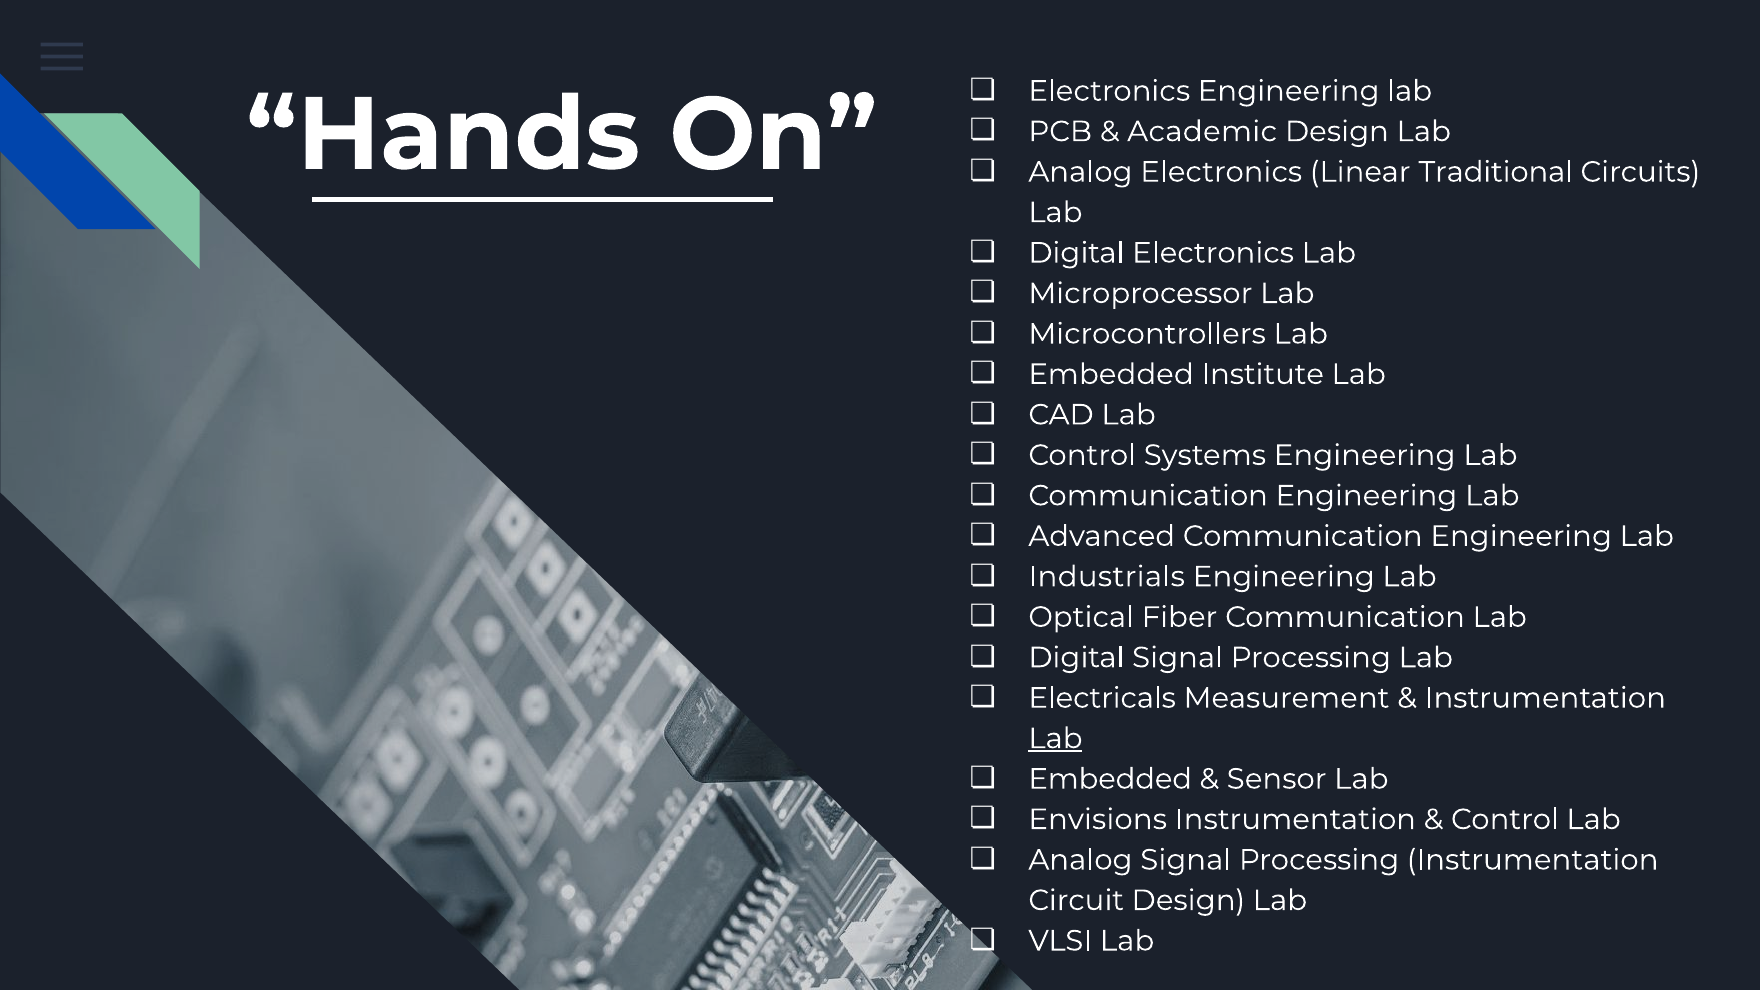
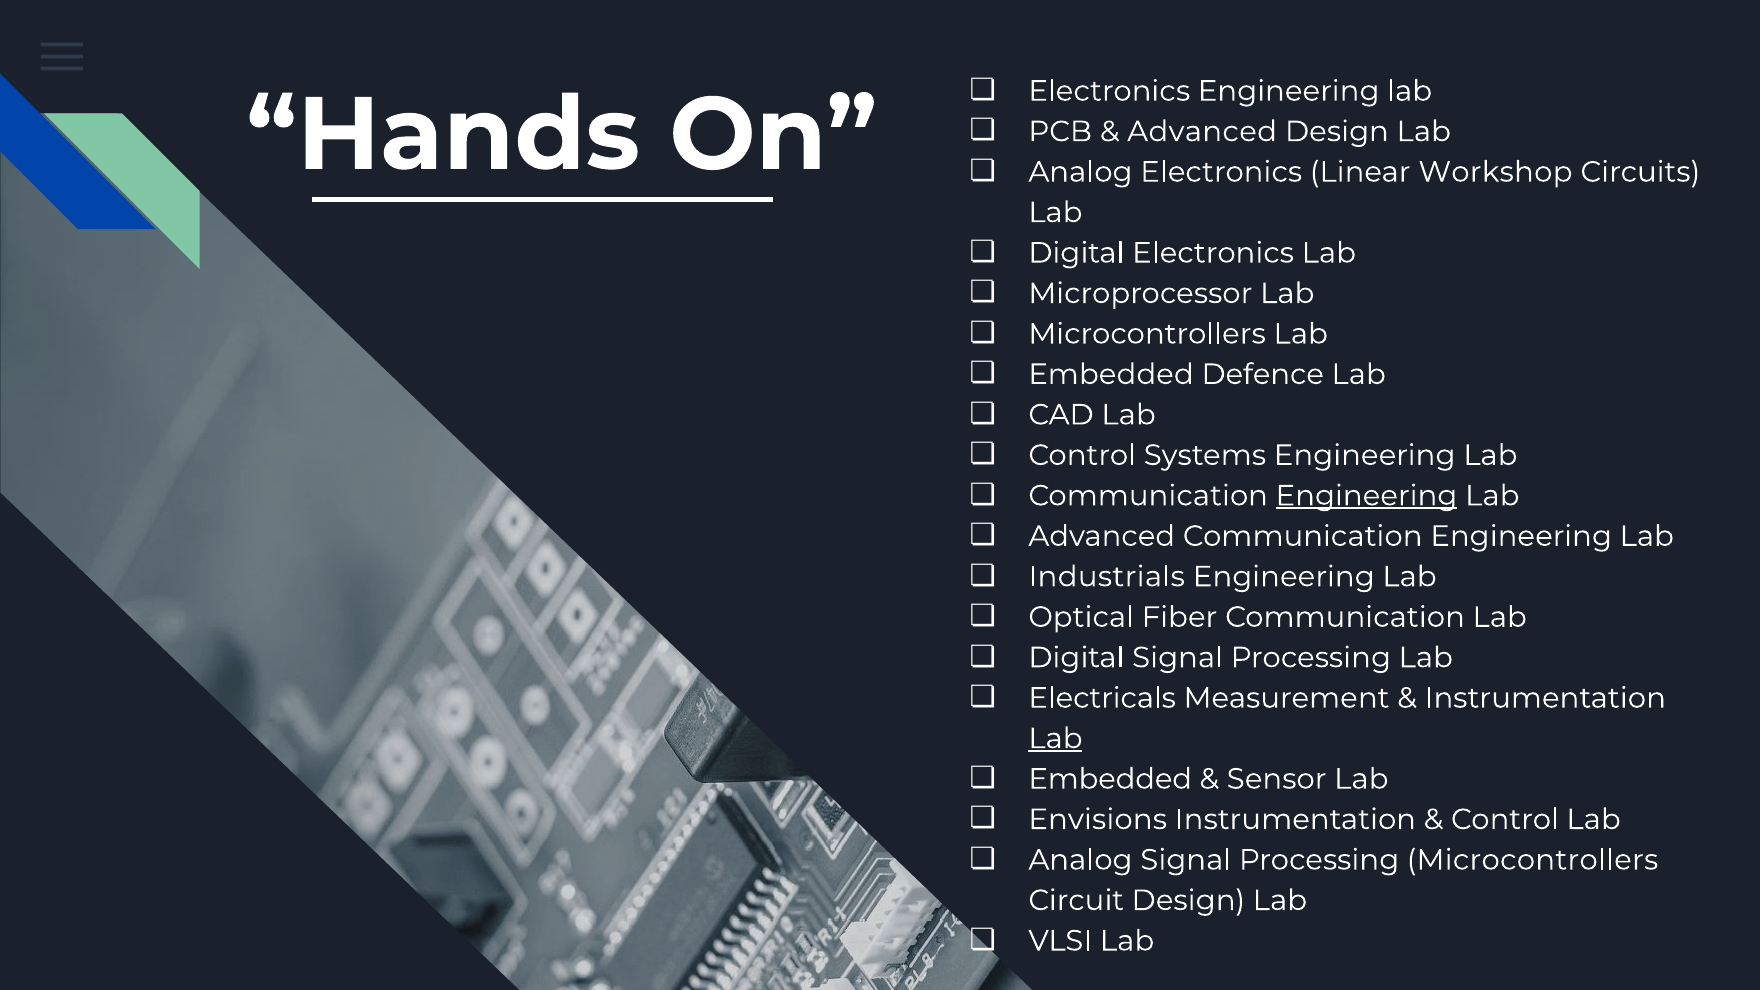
Academic: Academic -> Advanced (1202, 132)
Traditional: Traditional -> Workshop (1495, 172)
Institute: Institute -> Defence (1263, 374)
Engineering underline: none -> present (1366, 496)
Processing Instrumentation: Instrumentation -> Microcontrollers (1532, 860)
